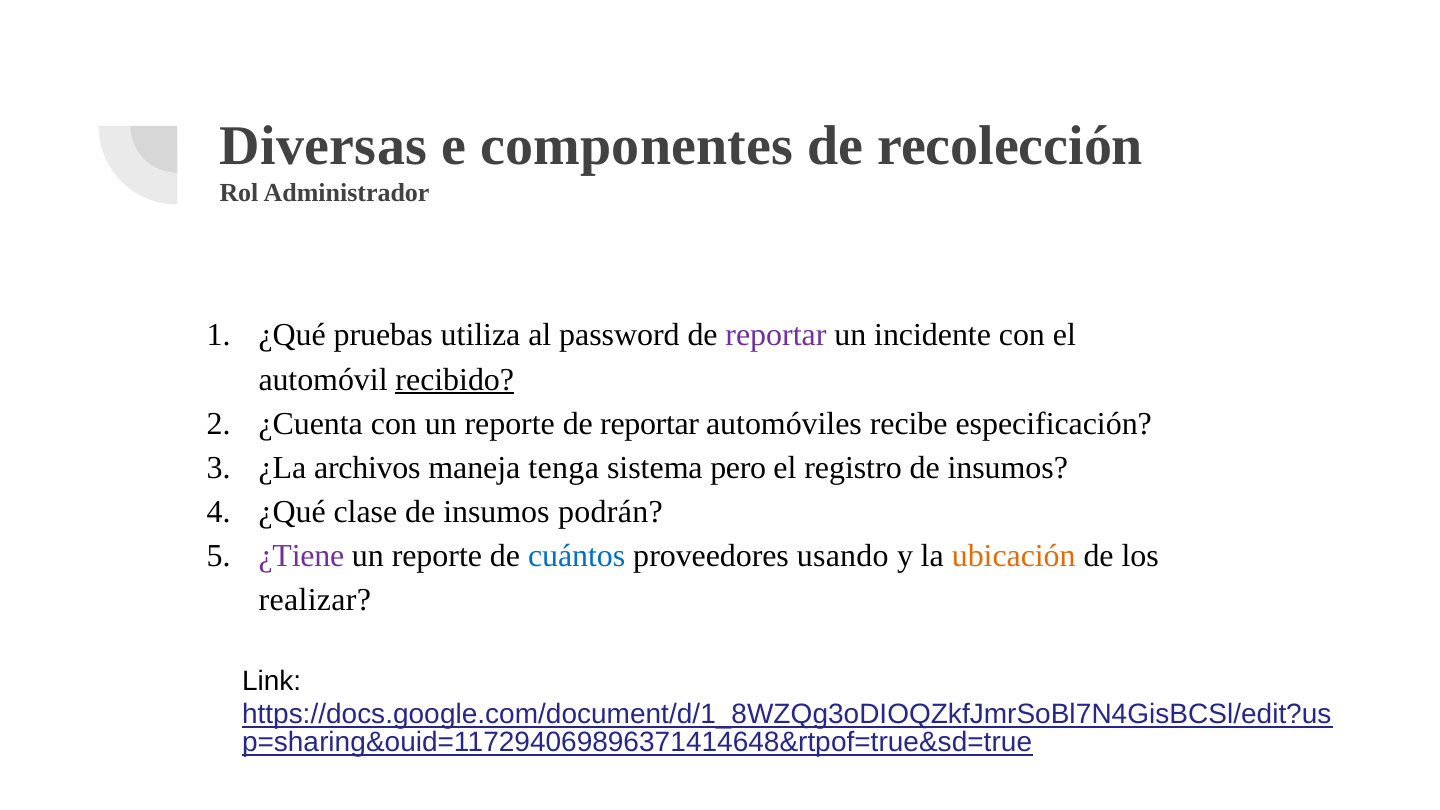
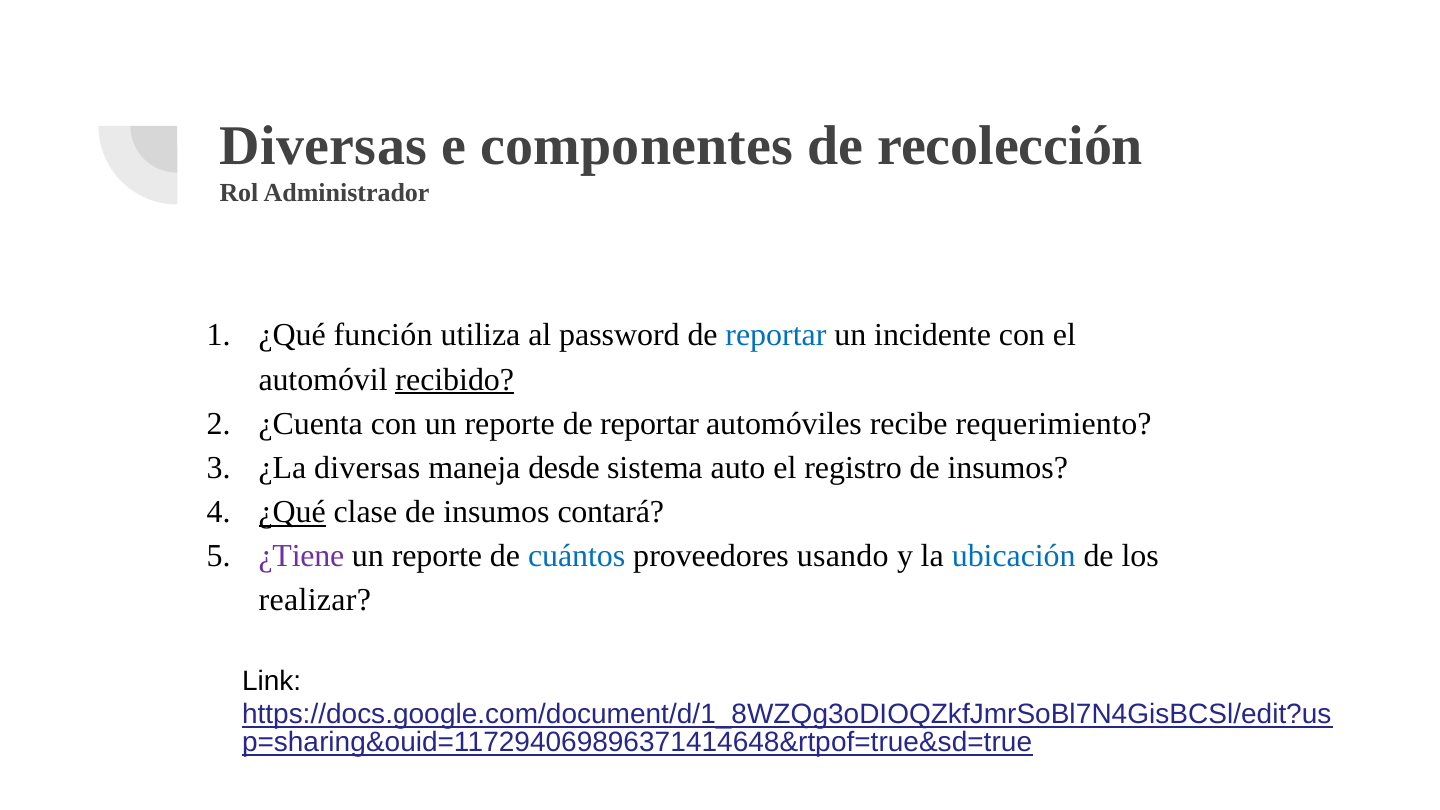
pruebas: pruebas -> función (383, 335)
reportar colour: purple -> blue (776, 335)
especificación: especificación -> requerimiento (1054, 424)
¿La archivos: archivos -> diversas (367, 468)
tenga: tenga -> desde (564, 468)
pero: pero -> auto (738, 468)
¿Qué underline: none -> present (292, 512)
podrán: podrán -> contará (611, 512)
ubicación colour: orange -> blue (1014, 556)
